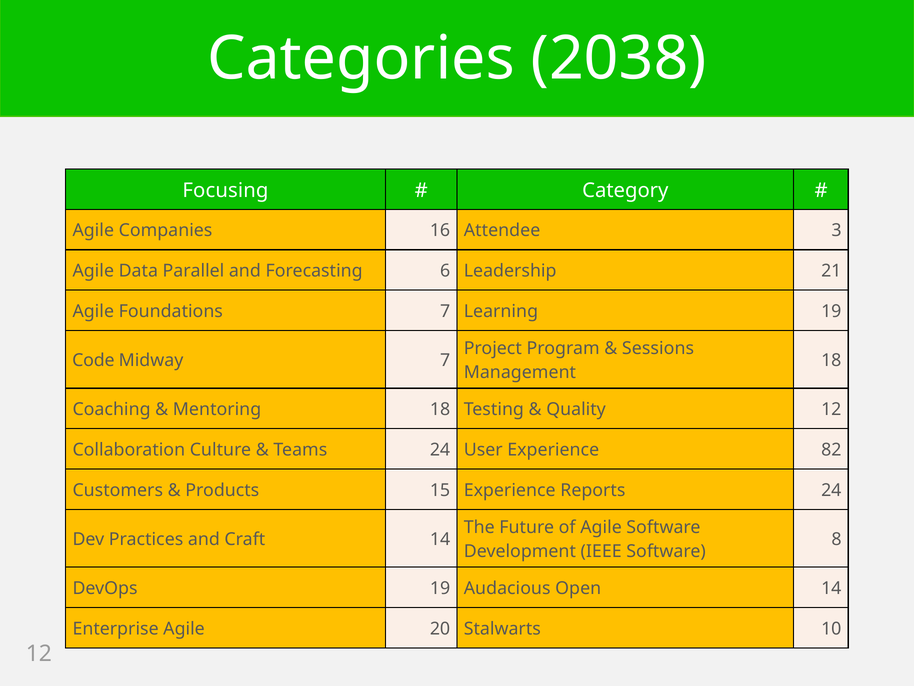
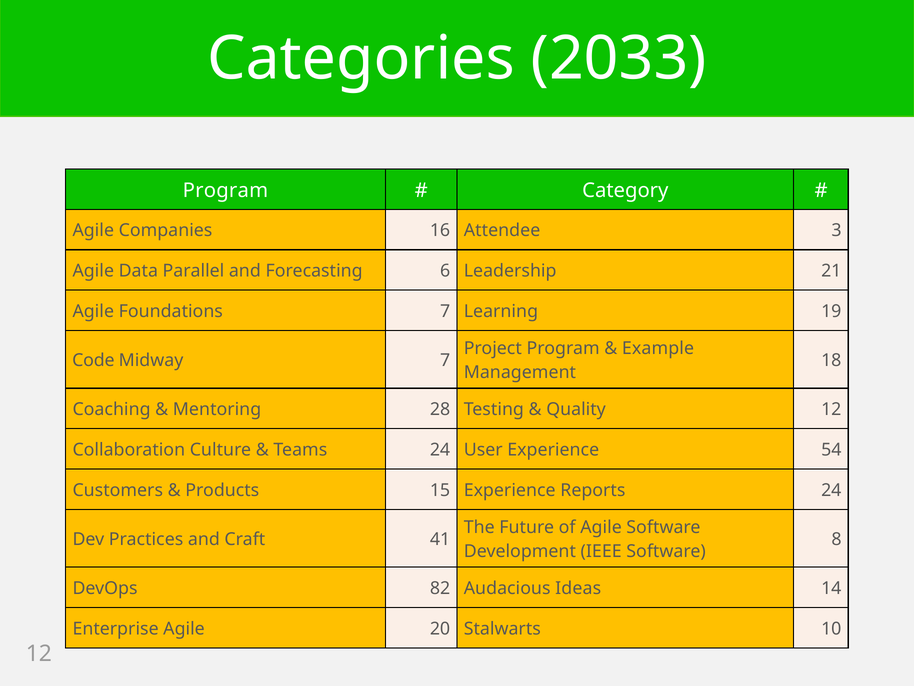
2038: 2038 -> 2033 (619, 59)
Focusing: Focusing -> Program (225, 190)
Sessions: Sessions -> Example (658, 348)
Mentoring 18: 18 -> 28 (440, 409)
82: 82 -> 54 (831, 450)
Craft 14: 14 -> 41 (440, 539)
DevOps 19: 19 -> 82 (440, 588)
Open: Open -> Ideas (578, 588)
